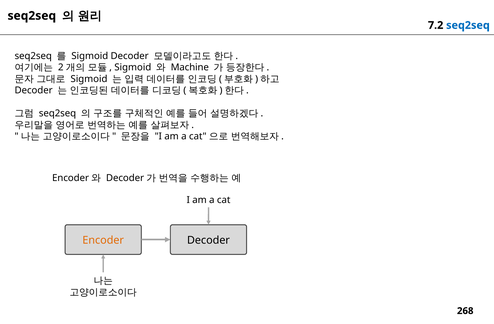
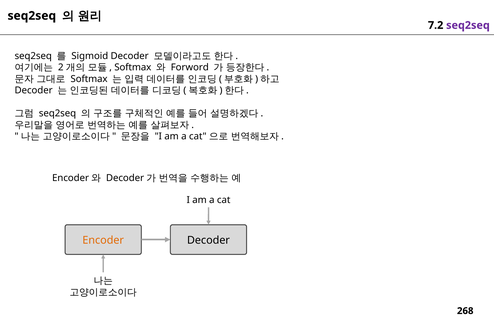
seq2seq colour: blue -> purple (468, 25)
Sigmoid: Sigmoid -> Softmax (133, 67)
Machine: Machine -> Forword (190, 67)
Sigmoid: Sigmoid -> Softmax (89, 79)
